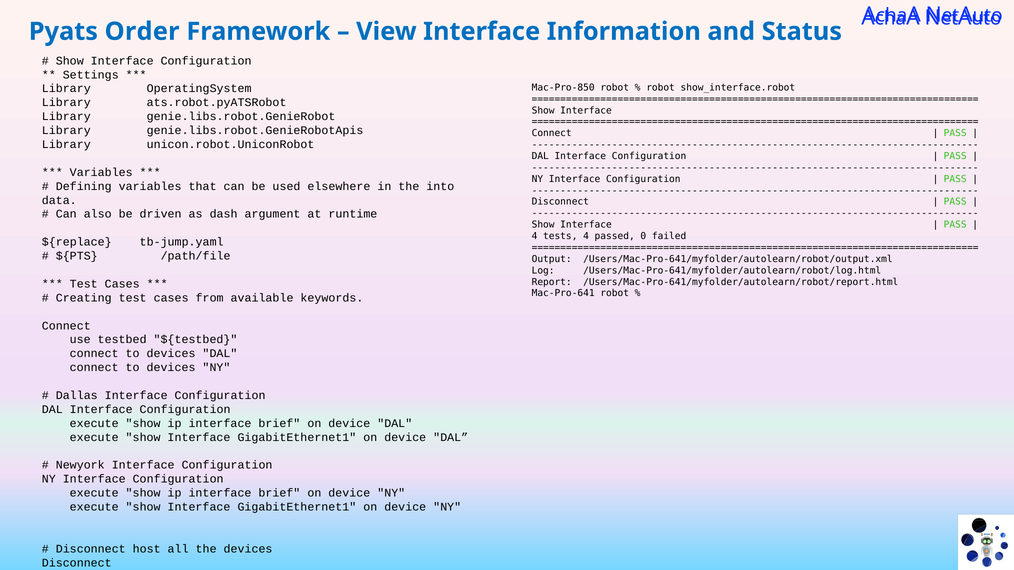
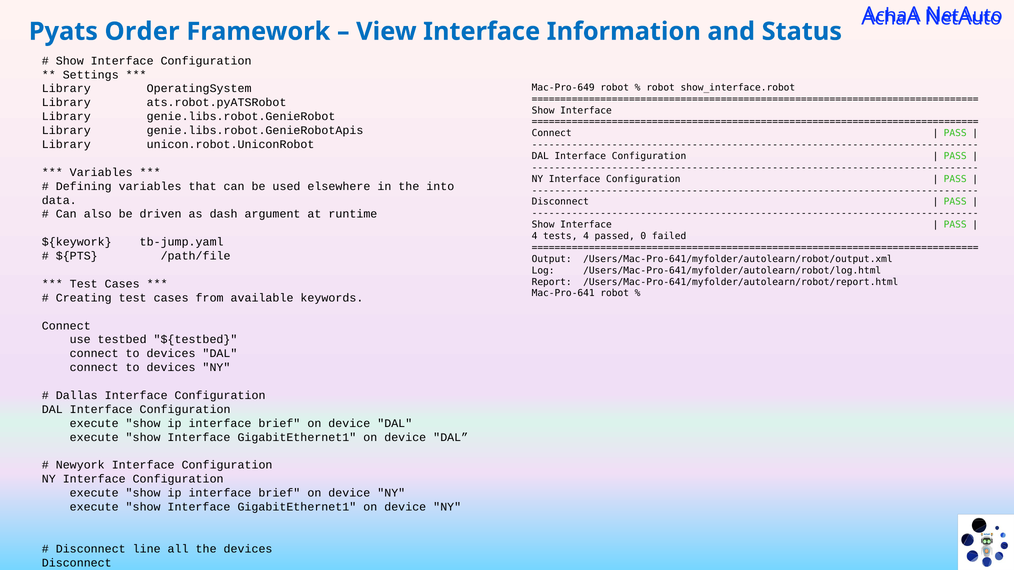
Mac-Pro-850: Mac-Pro-850 -> Mac-Pro-649 (563, 88)
${replace: ${replace -> ${keywork (77, 242)
host: host -> line (147, 549)
